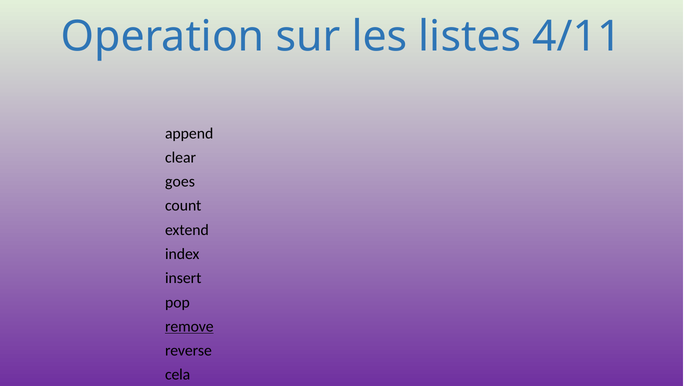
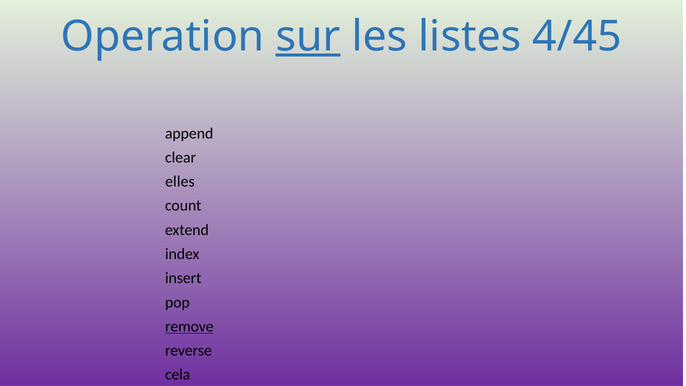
sur underline: none -> present (308, 37)
4/11: 4/11 -> 4/45 (577, 37)
goes: goes -> elles (180, 182)
